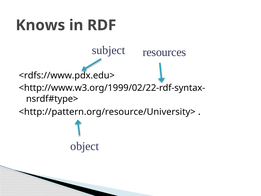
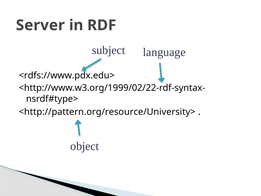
Knows: Knows -> Server (40, 25)
resources: resources -> language (164, 52)
